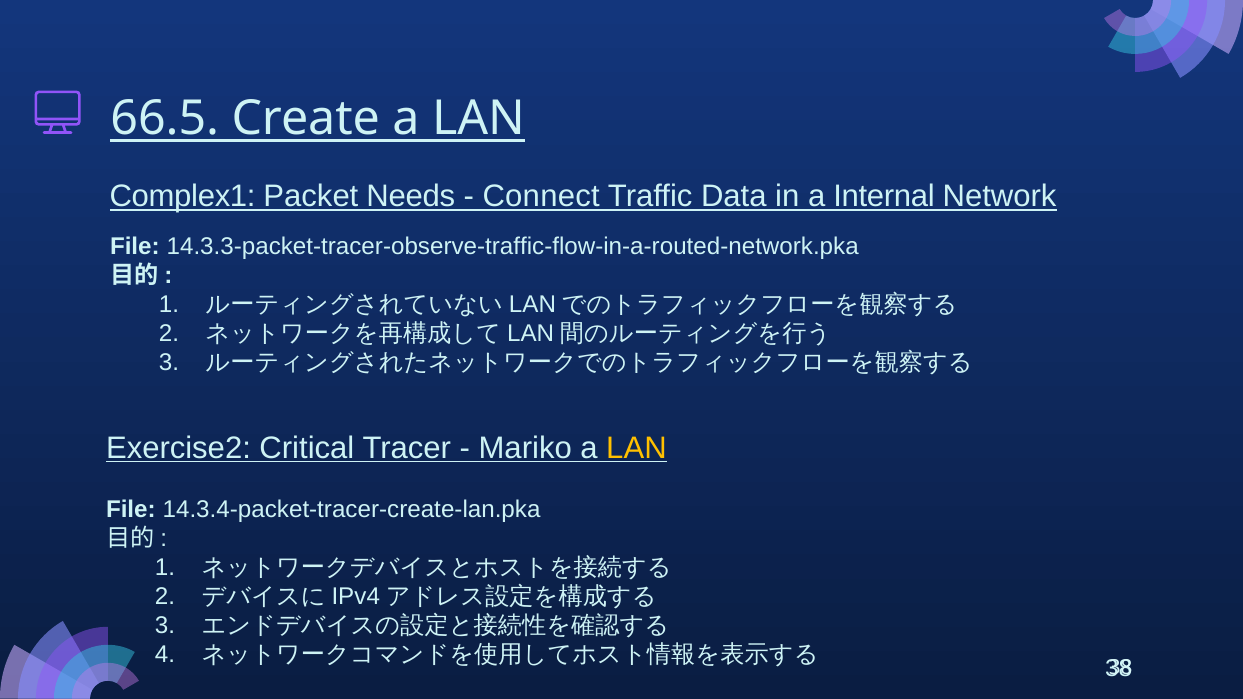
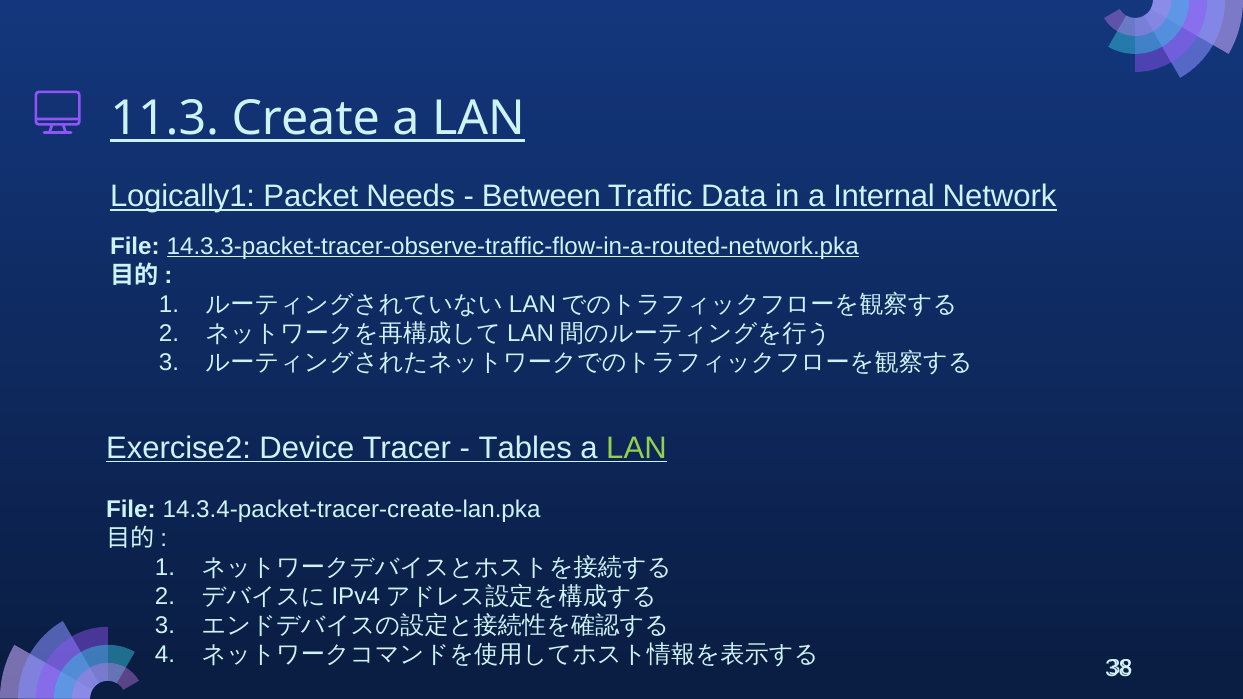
66.5: 66.5 -> 11.3 (165, 118)
Complex1: Complex1 -> Logically1 (183, 196)
Connect: Connect -> Between (541, 196)
14.3.3-packet-tracer-observe-traffic-flow-in-a-routed-network.pka underline: none -> present (513, 246)
Critical: Critical -> Device (307, 448)
Mariko: Mariko -> Tables (525, 448)
LAN colour: yellow -> light green (636, 448)
